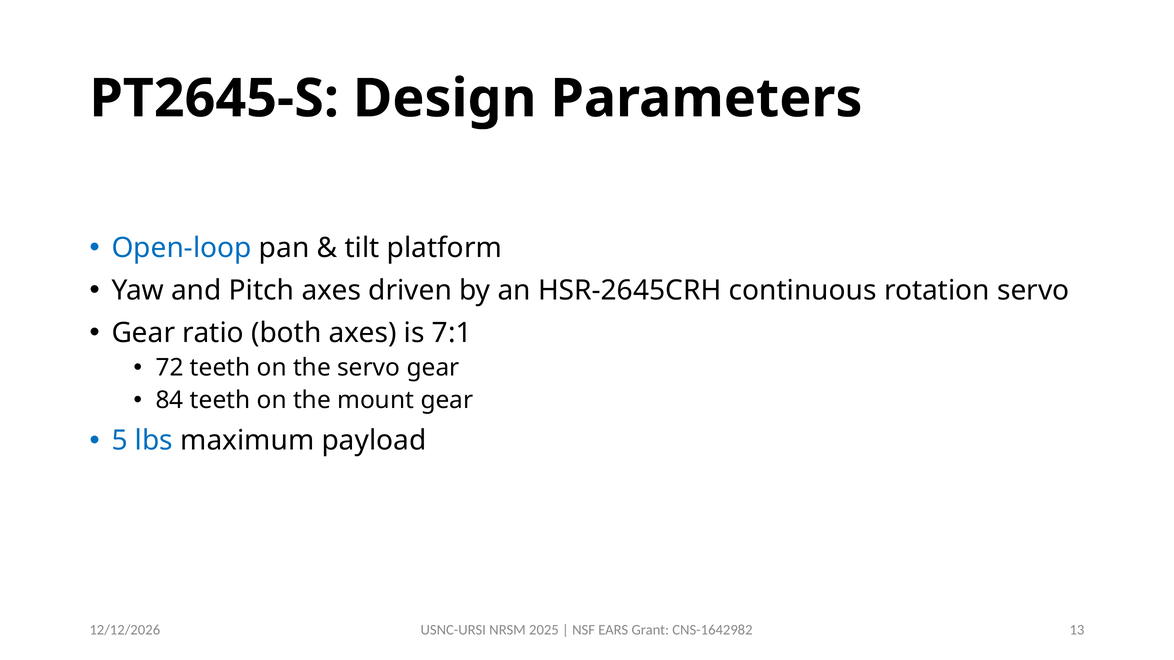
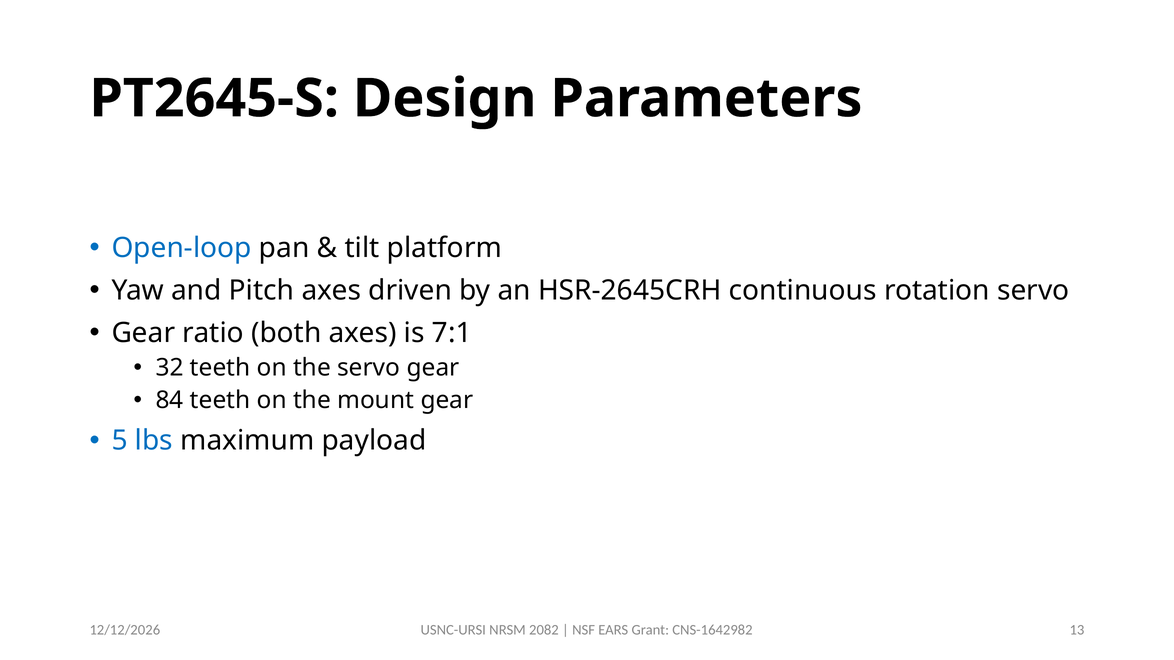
72: 72 -> 32 (170, 368)
2025: 2025 -> 2082 (544, 631)
